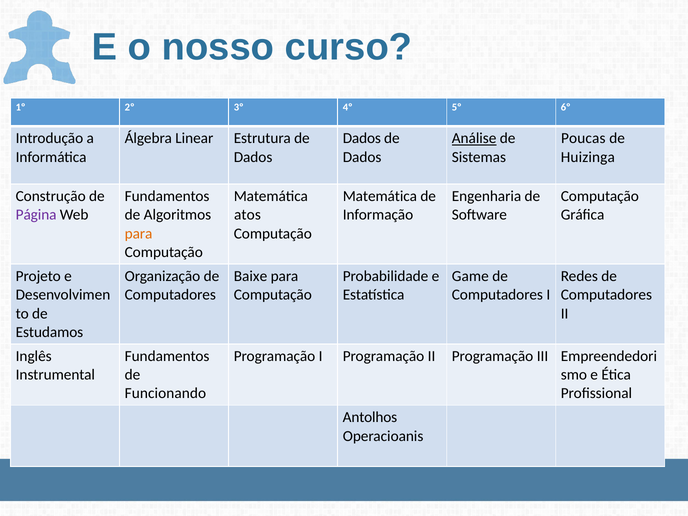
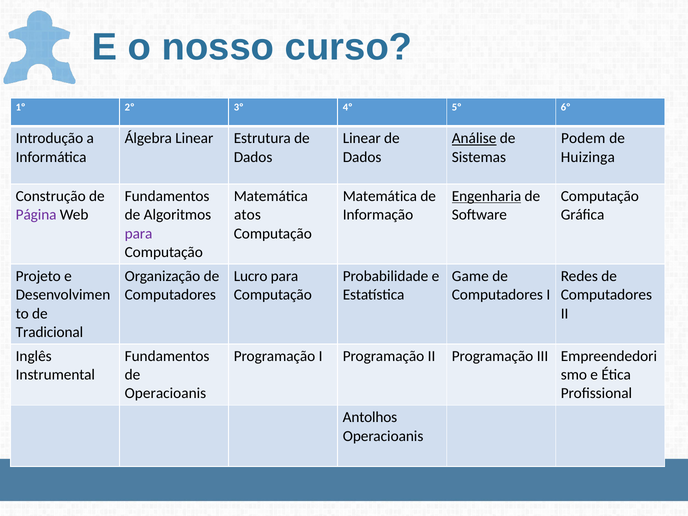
Dados: Dados -> Linear (362, 138)
Poucas: Poucas -> Podem (583, 138)
Engenharia underline: none -> present (487, 196)
para colour: orange -> purple (139, 234)
Baixe: Baixe -> Lucro (251, 276)
Estudamos: Estudamos -> Tradicional (49, 332)
Funcionando: Funcionando -> Operacioanis (165, 393)
